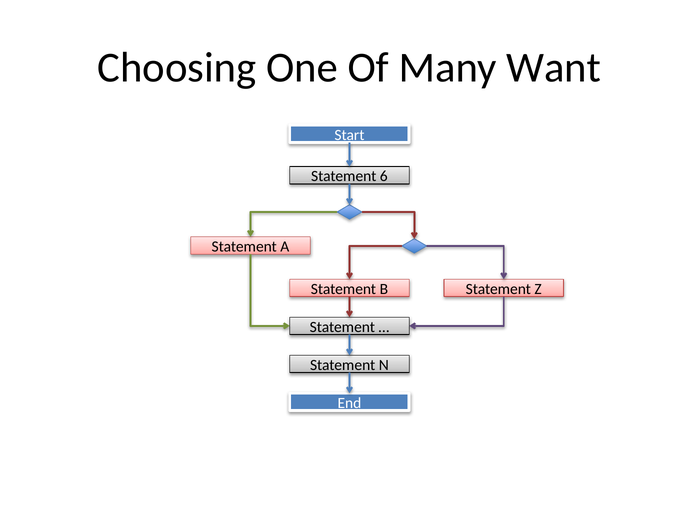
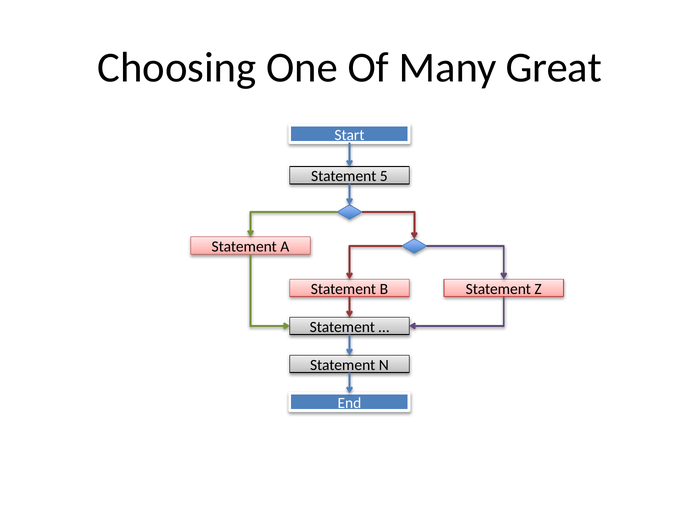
Want: Want -> Great (554, 68)
6: 6 -> 5 (384, 176)
